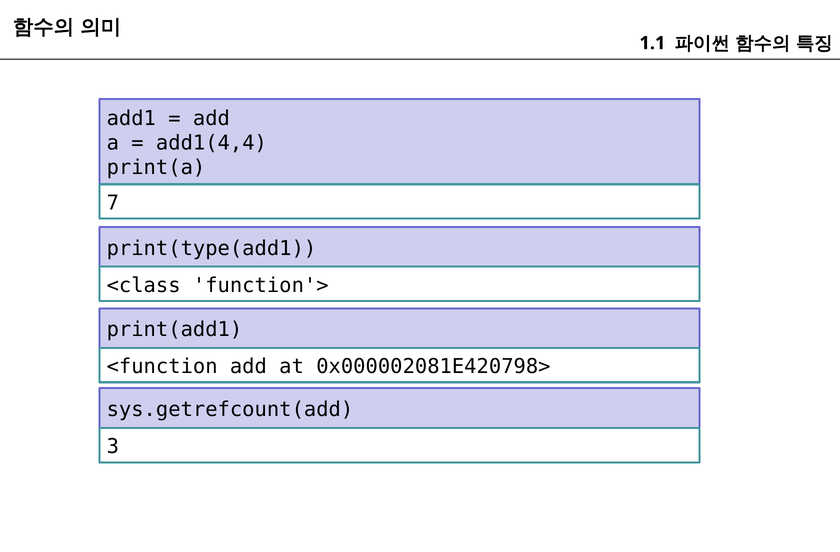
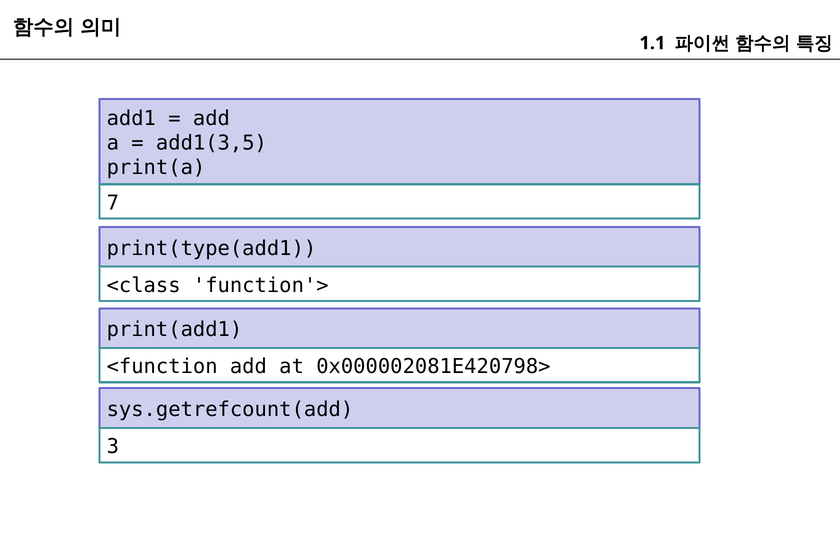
add1(4,4: add1(4,4 -> add1(3,5 (211, 143)
